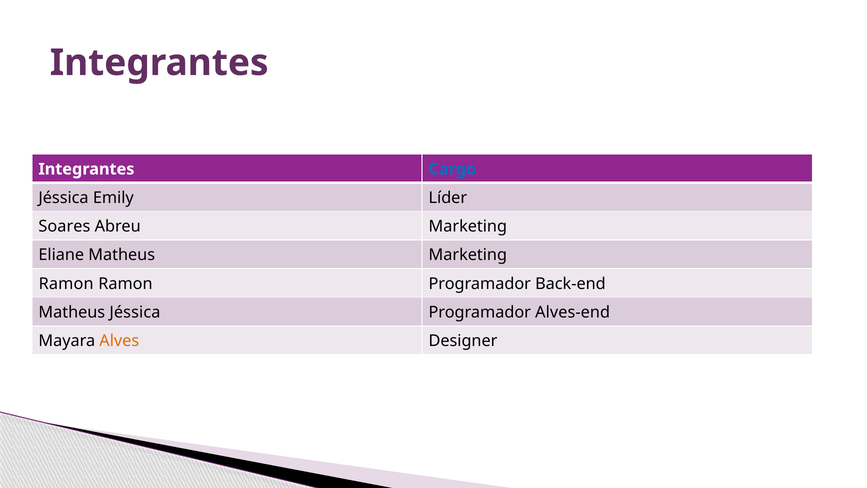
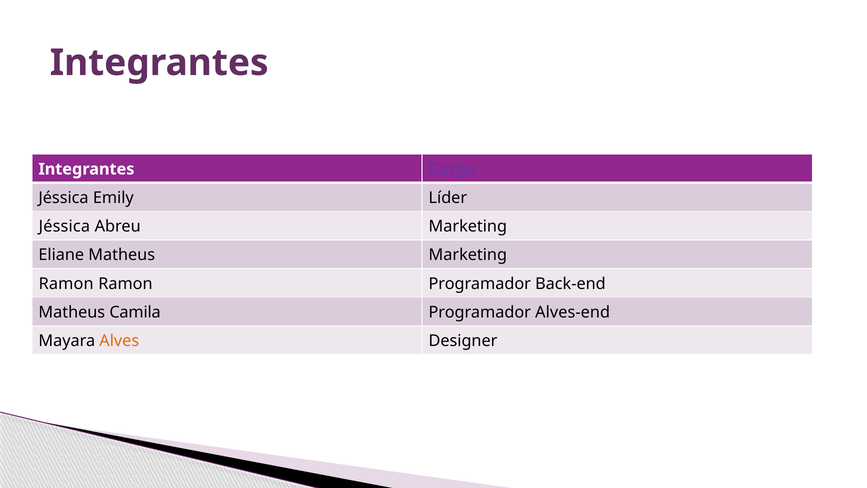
Cargo colour: blue -> purple (452, 169)
Soares: Soares -> Jéssica (64, 226)
Matheus Jéssica: Jéssica -> Camila (135, 312)
